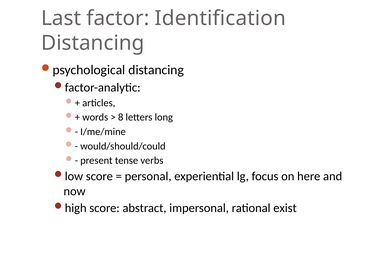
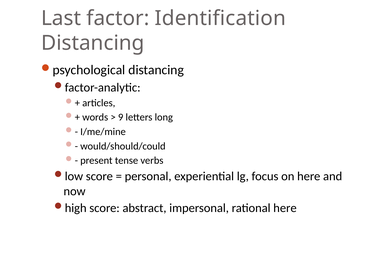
8: 8 -> 9 (121, 118)
rational exist: exist -> here (285, 208)
